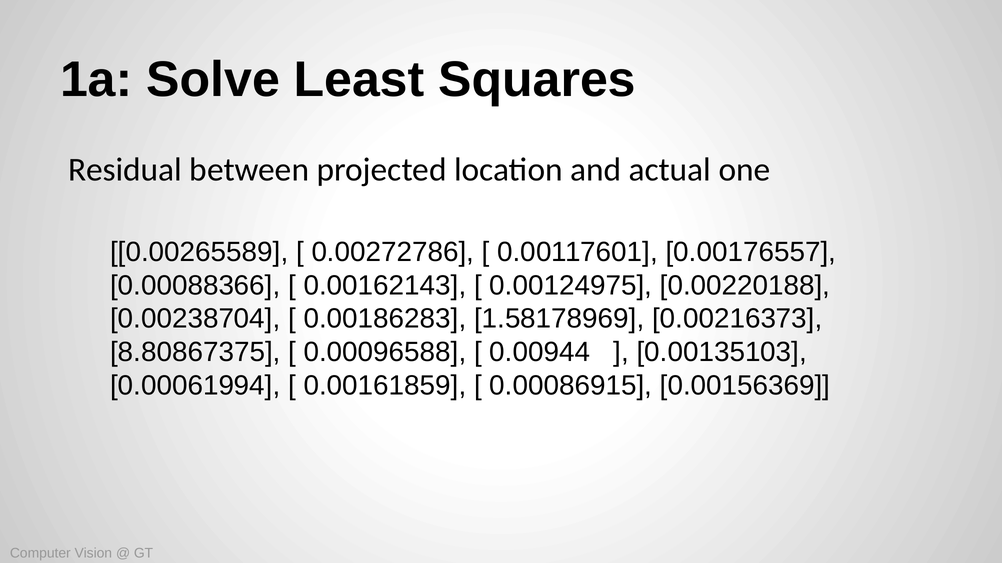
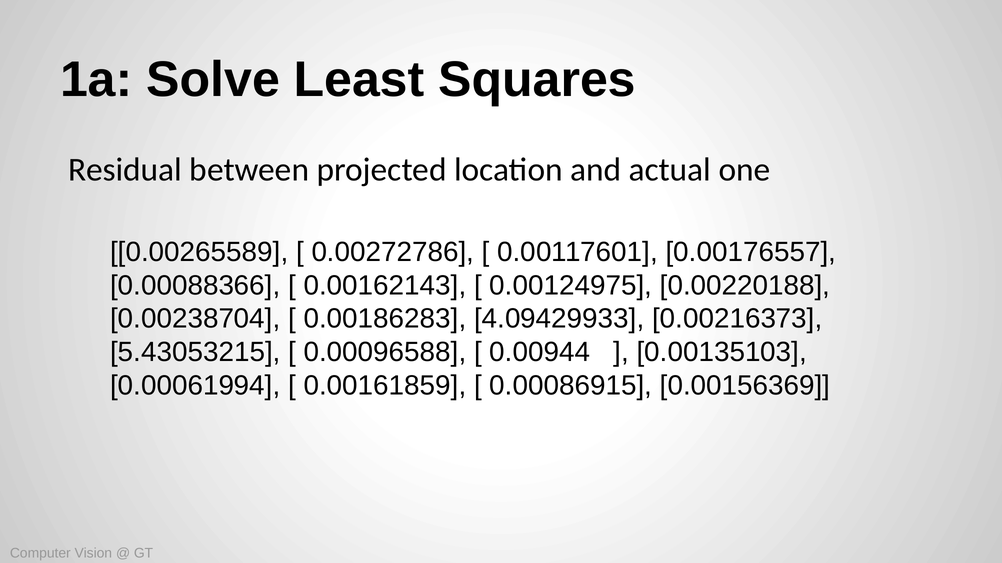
1.58178969: 1.58178969 -> 4.09429933 (559, 319)
8.80867375: 8.80867375 -> 5.43053215 (195, 353)
